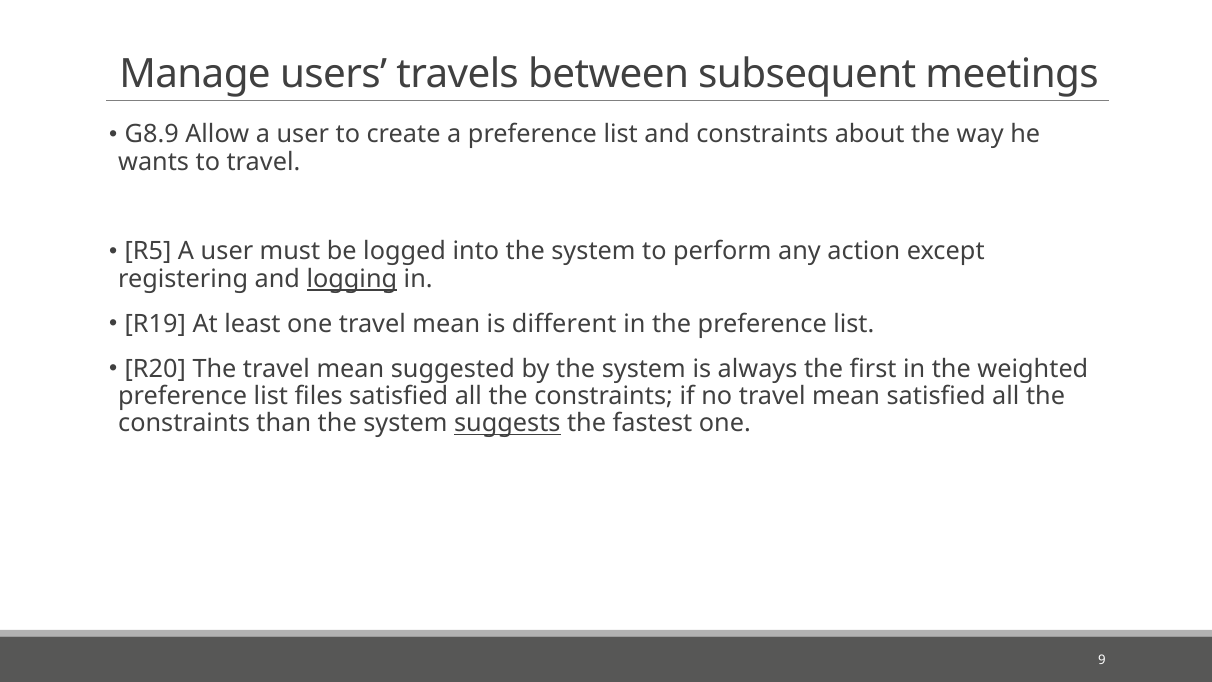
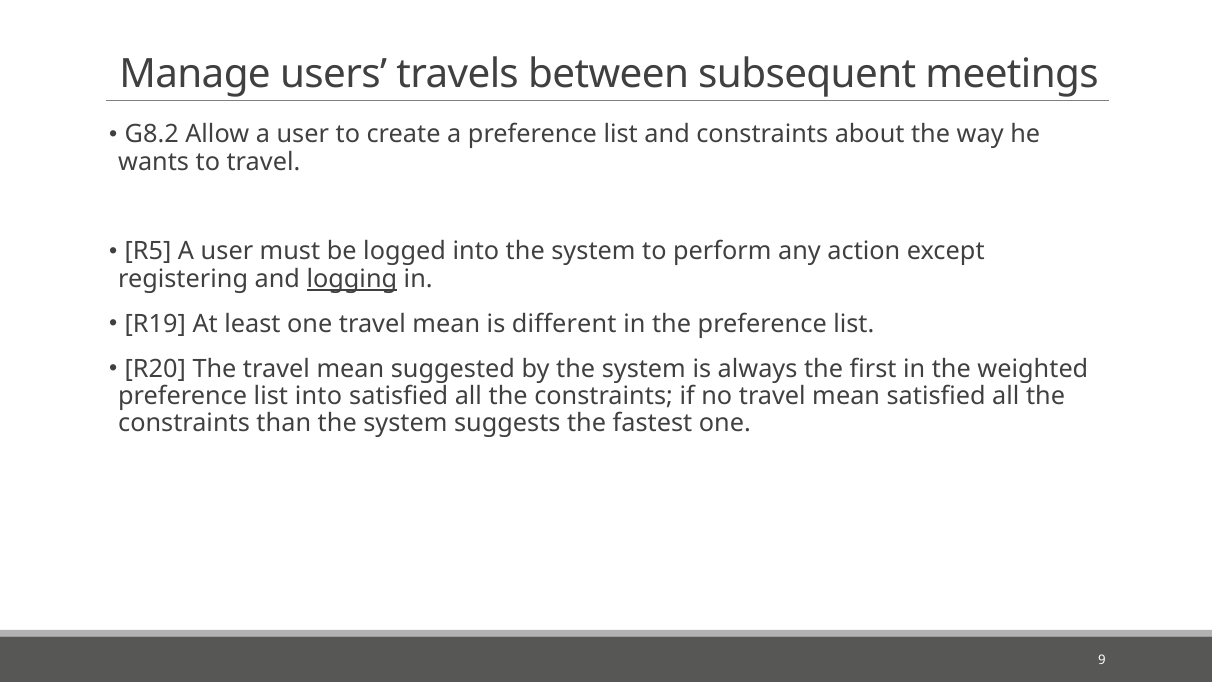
G8.9: G8.9 -> G8.2 (152, 134)
list files: files -> into (318, 396)
suggests underline: present -> none (507, 423)
